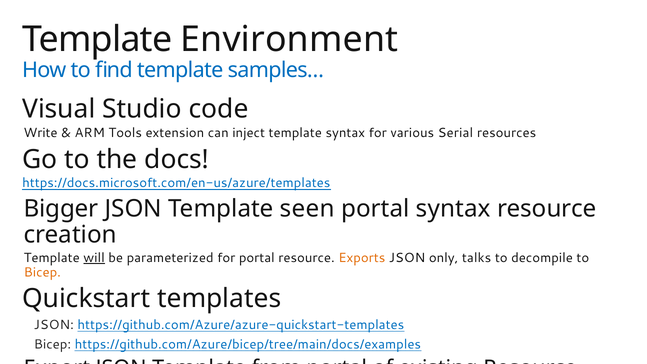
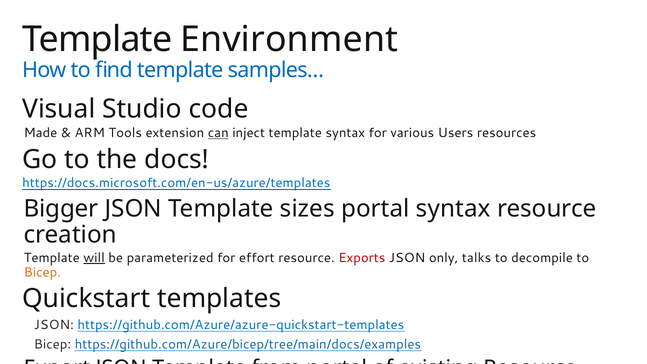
Write: Write -> Made (40, 133)
can underline: none -> present (218, 133)
Serial: Serial -> Users (455, 133)
seen: seen -> sizes (307, 209)
for portal: portal -> effort (257, 258)
Exports colour: orange -> red (362, 258)
